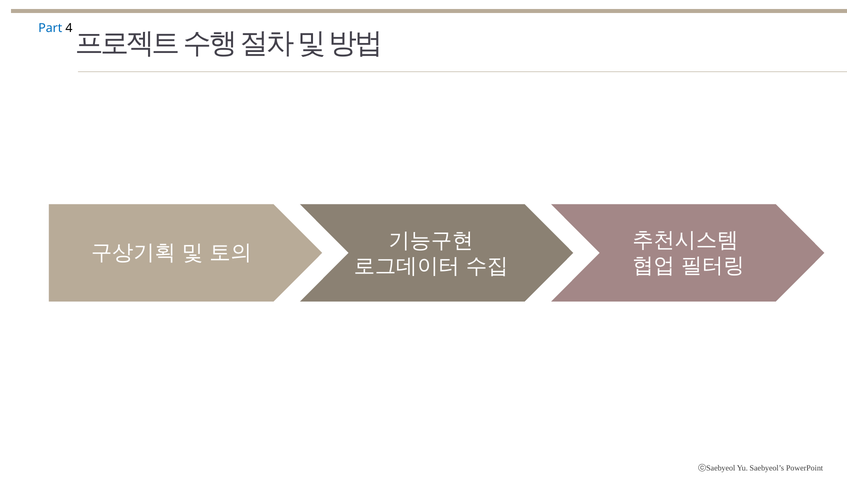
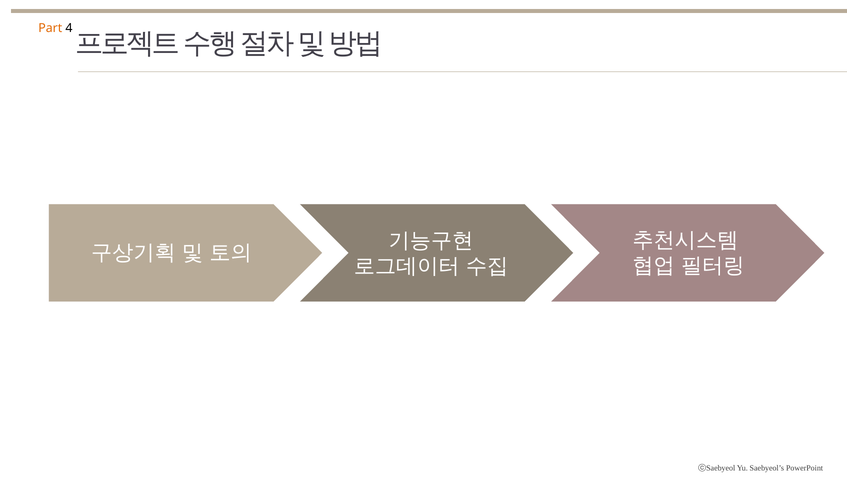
Part colour: blue -> orange (50, 28)
